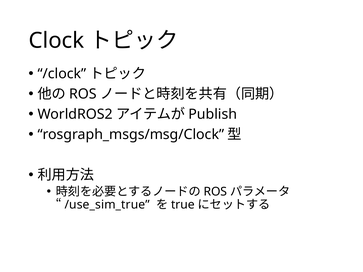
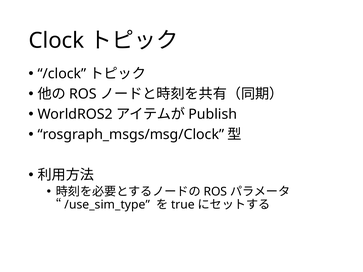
/use_sim_true: /use_sim_true -> /use_sim_type (107, 205)
